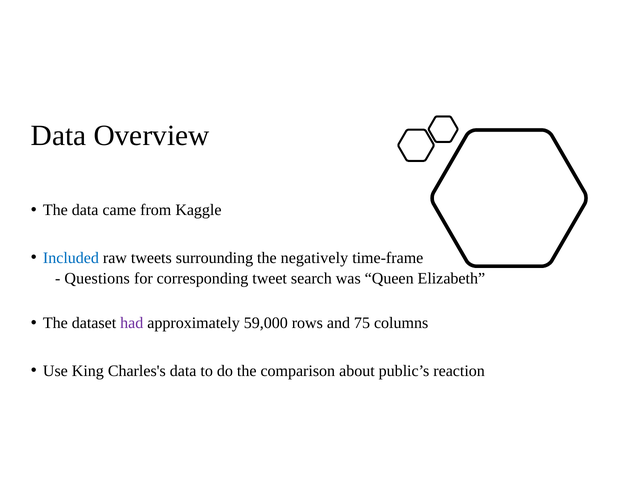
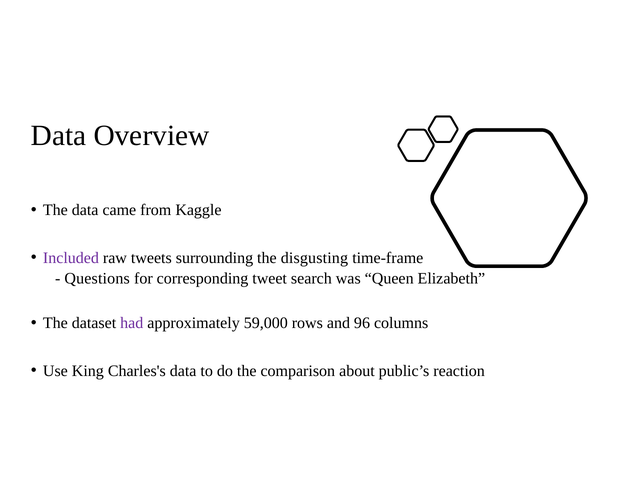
Included colour: blue -> purple (71, 258)
negatively: negatively -> disgusting (314, 258)
75: 75 -> 96 (362, 323)
